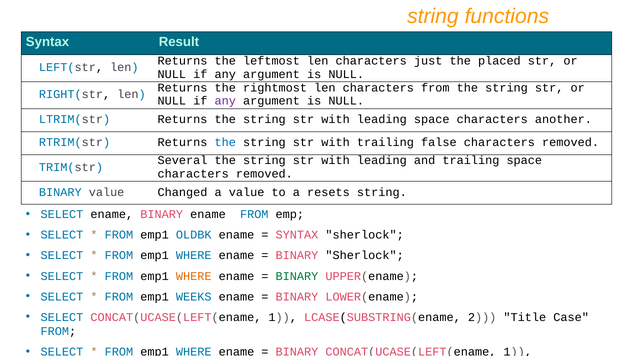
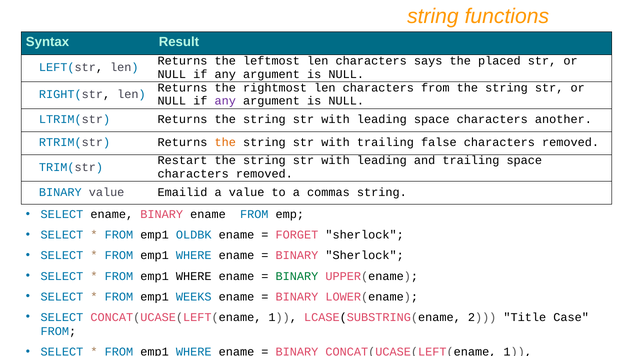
just: just -> says (428, 61)
the colour: blue -> orange (225, 142)
Several: Several -> Restart (182, 160)
Changed: Changed -> Emailid (182, 192)
resets: resets -> commas (328, 192)
SYNTAX: SYNTAX -> FORGET (297, 235)
WHERE colour: orange -> black (194, 276)
